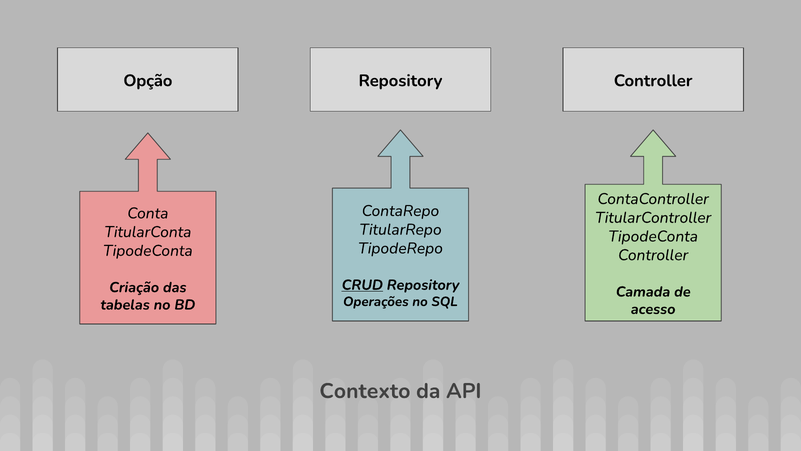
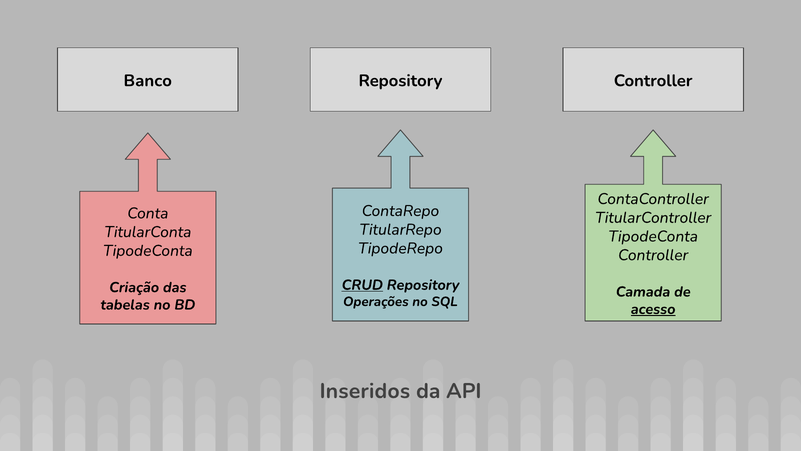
Opção: Opção -> Banco (148, 81)
acesso underline: none -> present (653, 309)
Contexto: Contexto -> Inseridos (365, 391)
